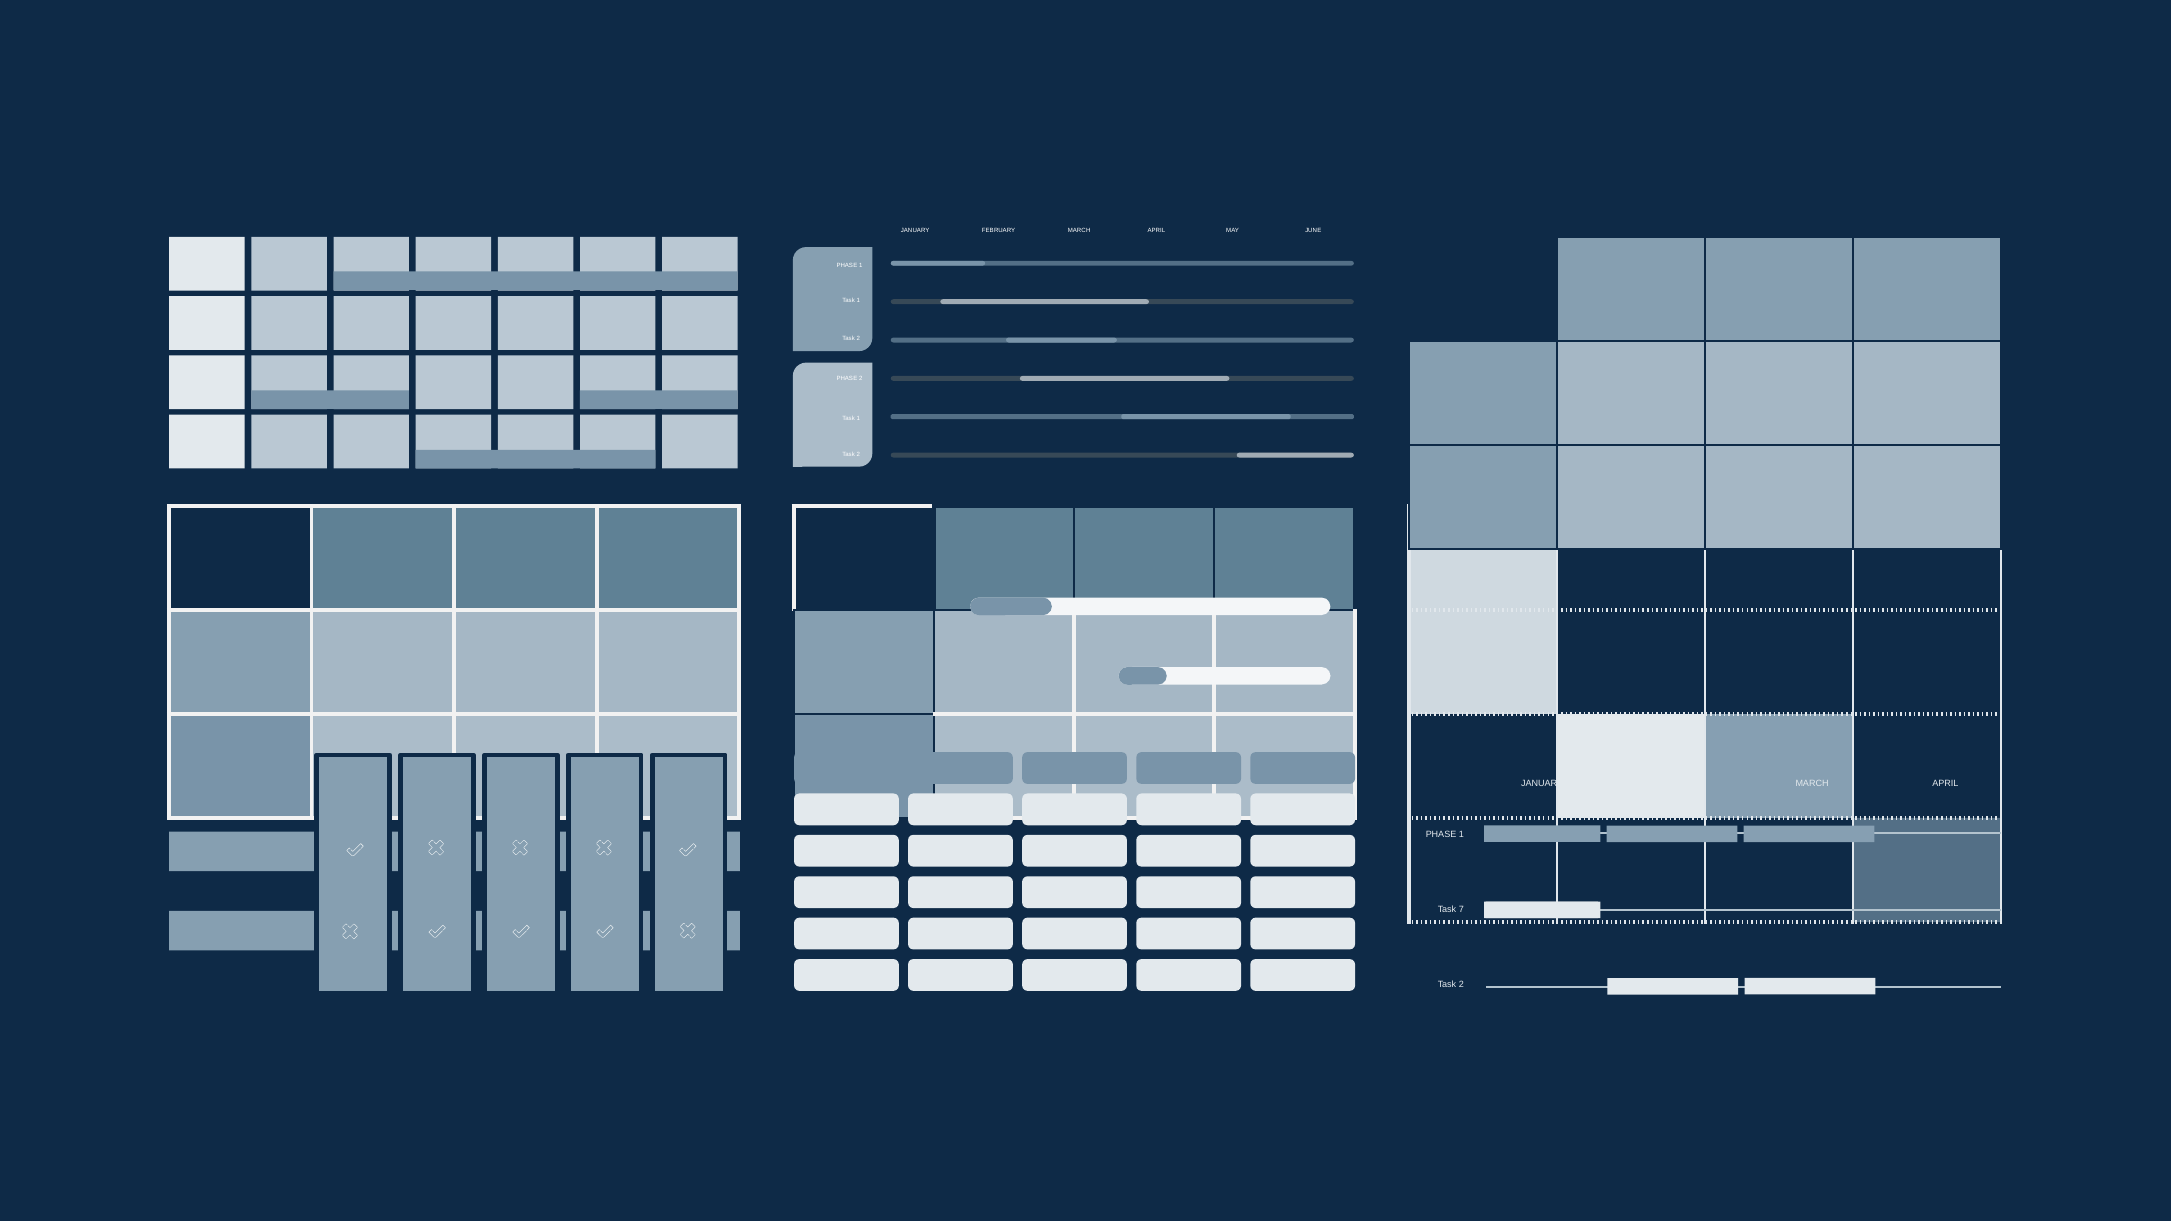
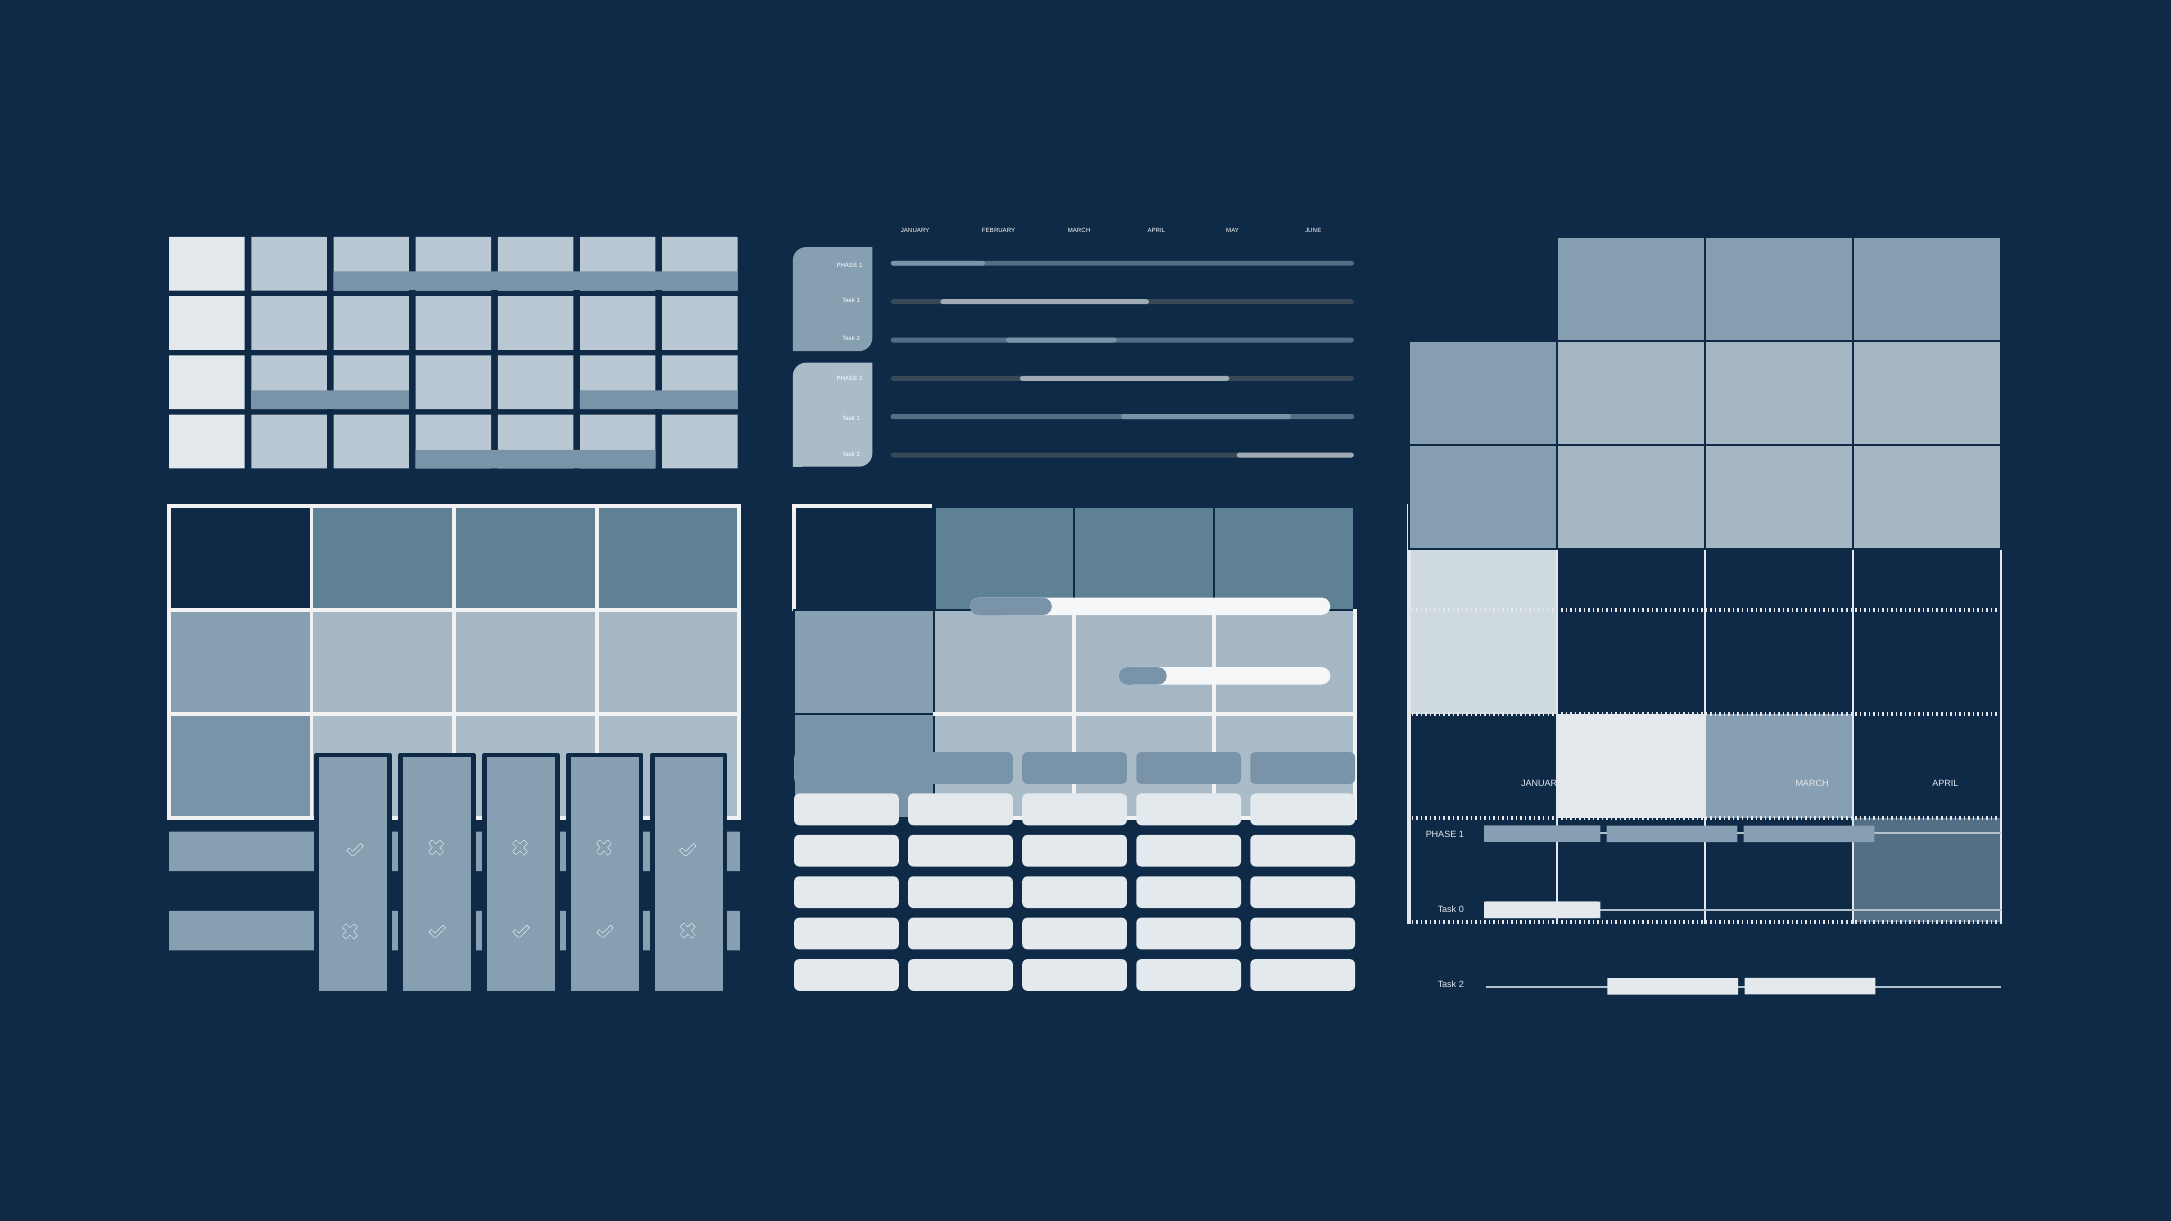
7: 7 -> 0 (1461, 909)
